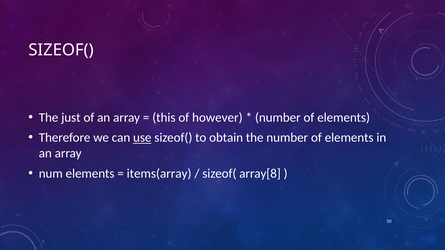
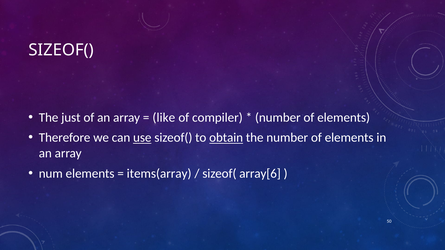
this: this -> like (164, 118)
however: however -> compiler (217, 118)
obtain underline: none -> present (226, 138)
array[8: array[8 -> array[6 (260, 174)
